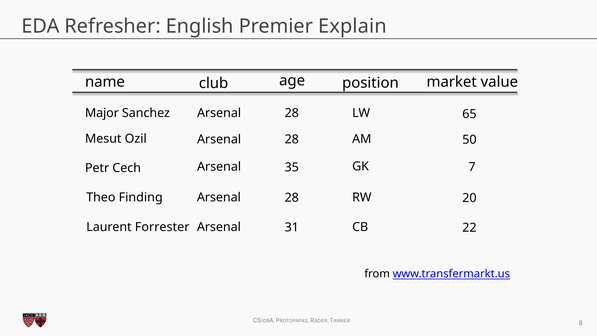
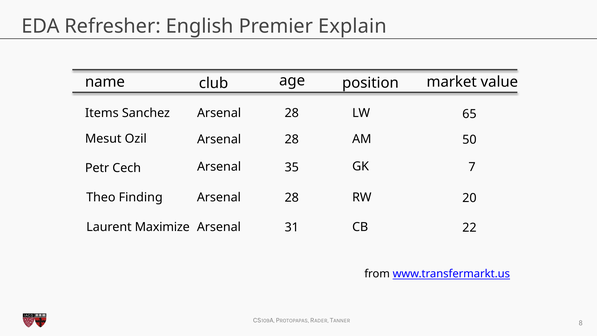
Major: Major -> Items (102, 113)
Forrester: Forrester -> Maximize (162, 227)
